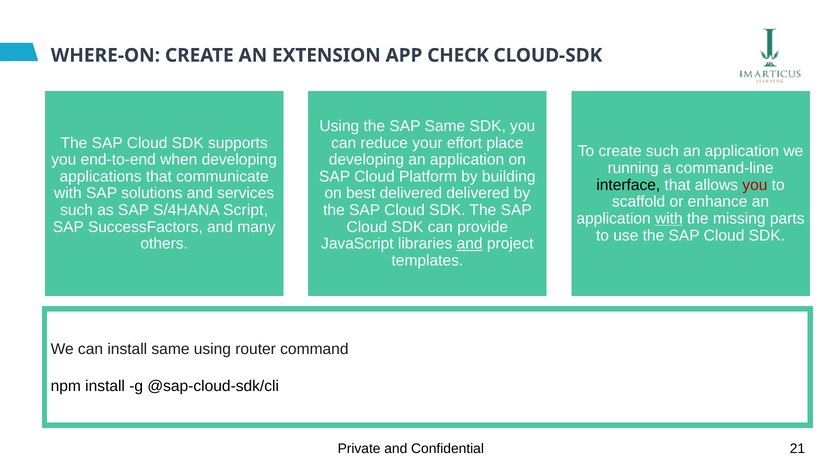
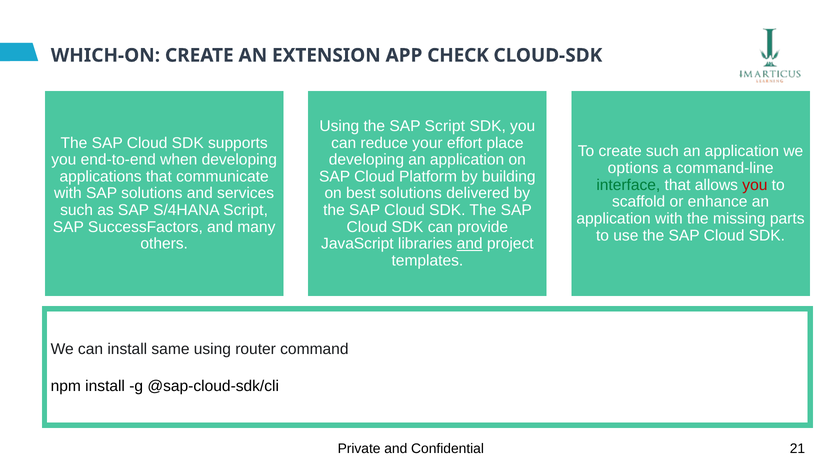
WHERE-ON: WHERE-ON -> WHICH-ON (105, 55)
SAP Same: Same -> Script (445, 126)
running: running -> options (633, 168)
interface colour: black -> green (628, 185)
best delivered: delivered -> solutions (411, 193)
with underline: present -> none (669, 219)
